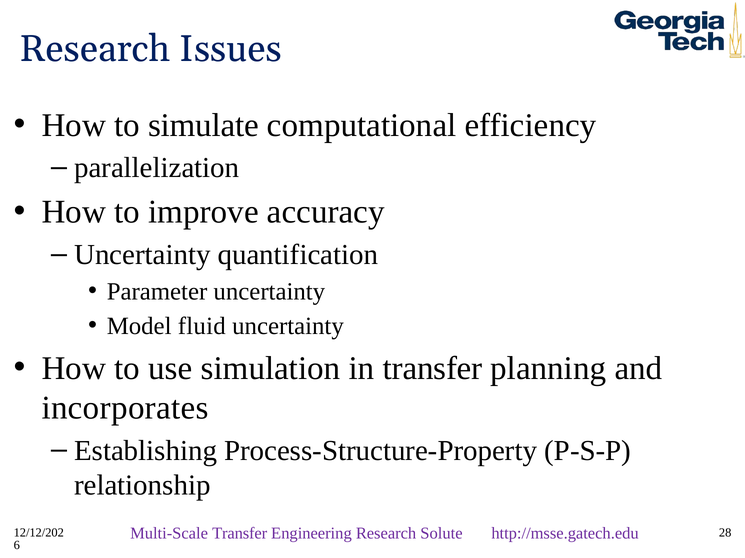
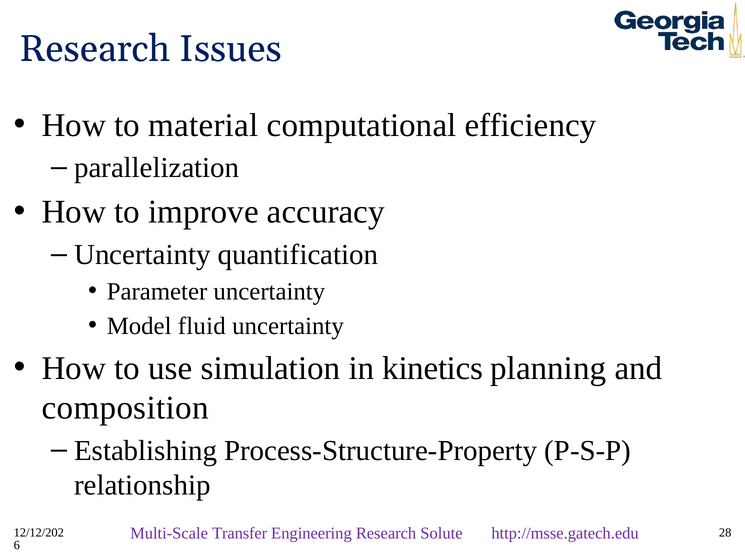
simulate: simulate -> material (203, 125)
in transfer: transfer -> kinetics (433, 369)
incorporates: incorporates -> composition (125, 408)
